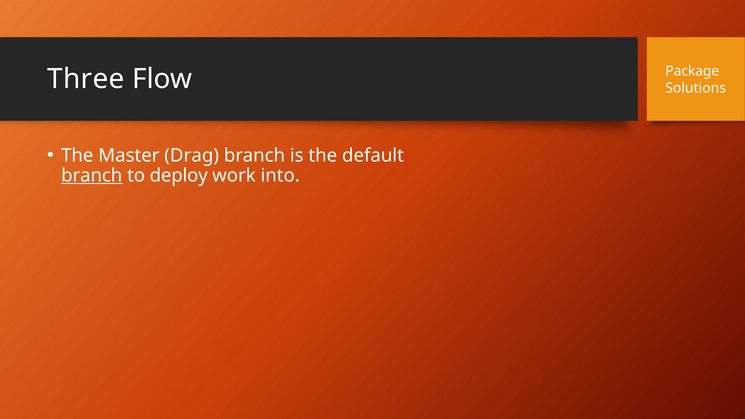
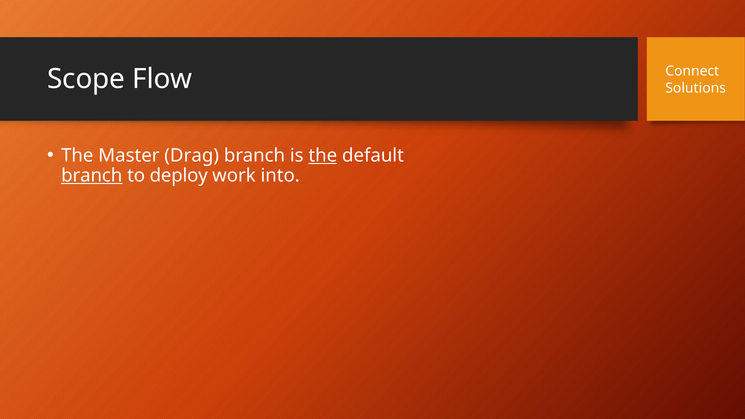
Package: Package -> Connect (692, 71)
Three: Three -> Scope (86, 79)
the underline: none -> present (323, 156)
